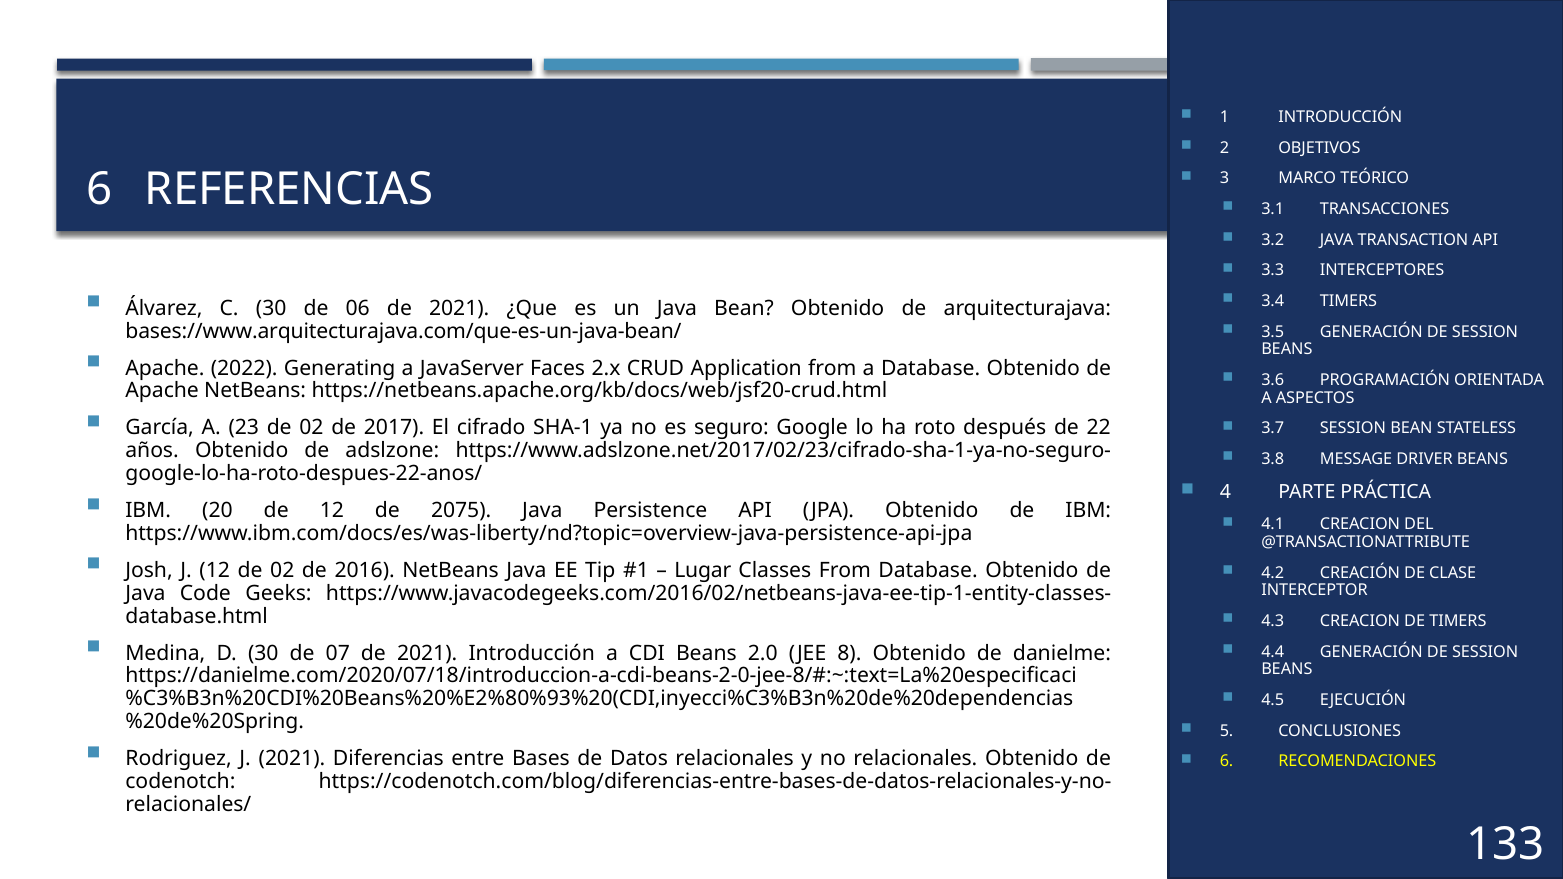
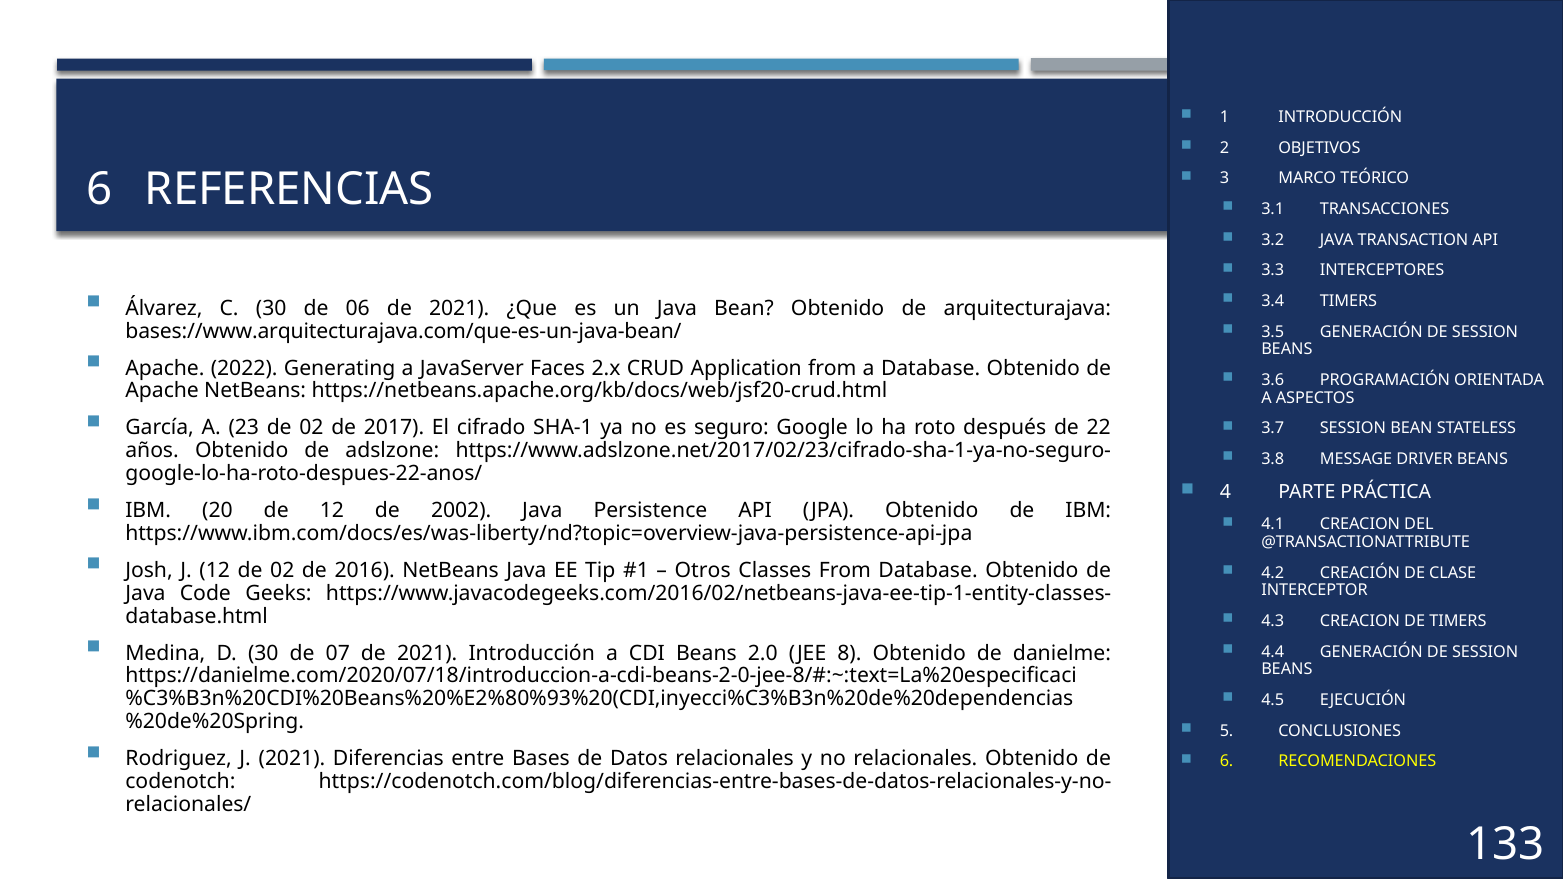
2075: 2075 -> 2002 (461, 511)
Lugar: Lugar -> Otros (703, 570)
